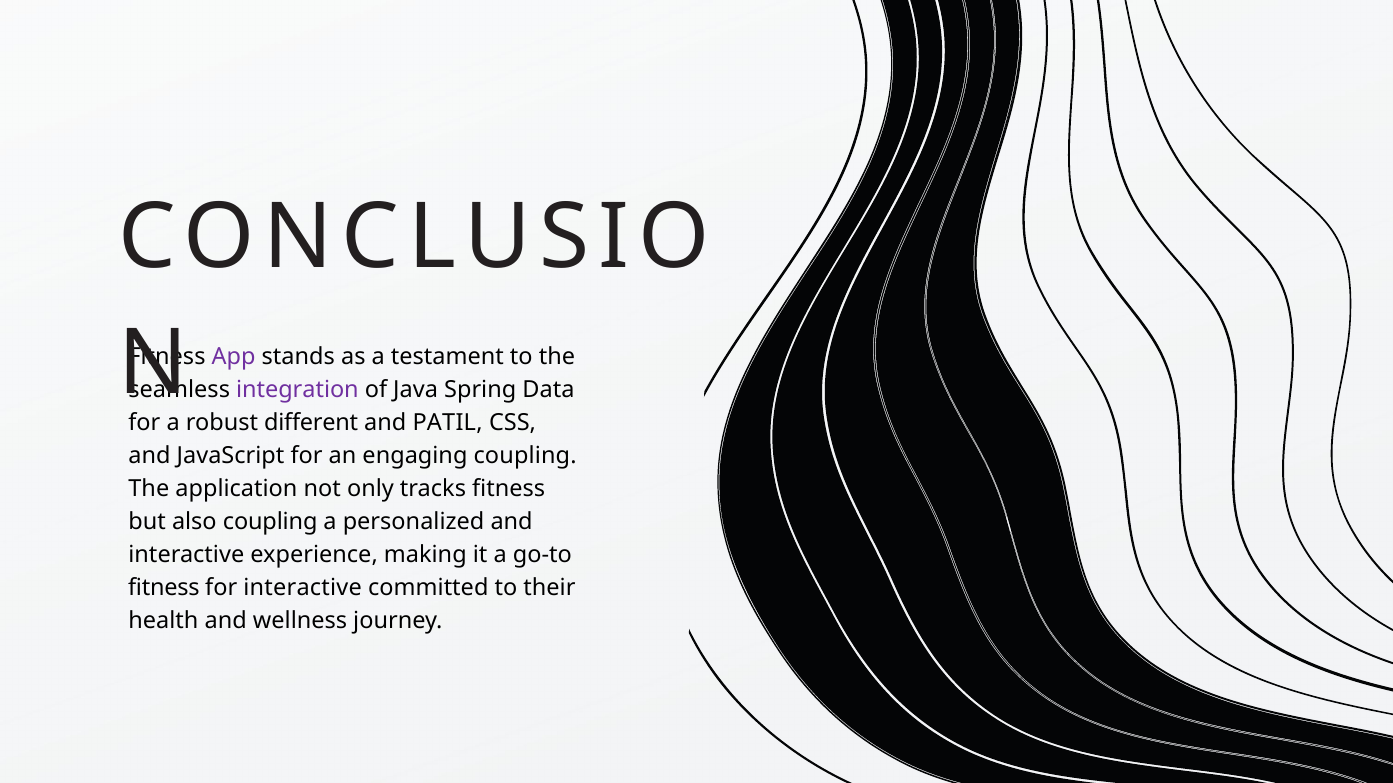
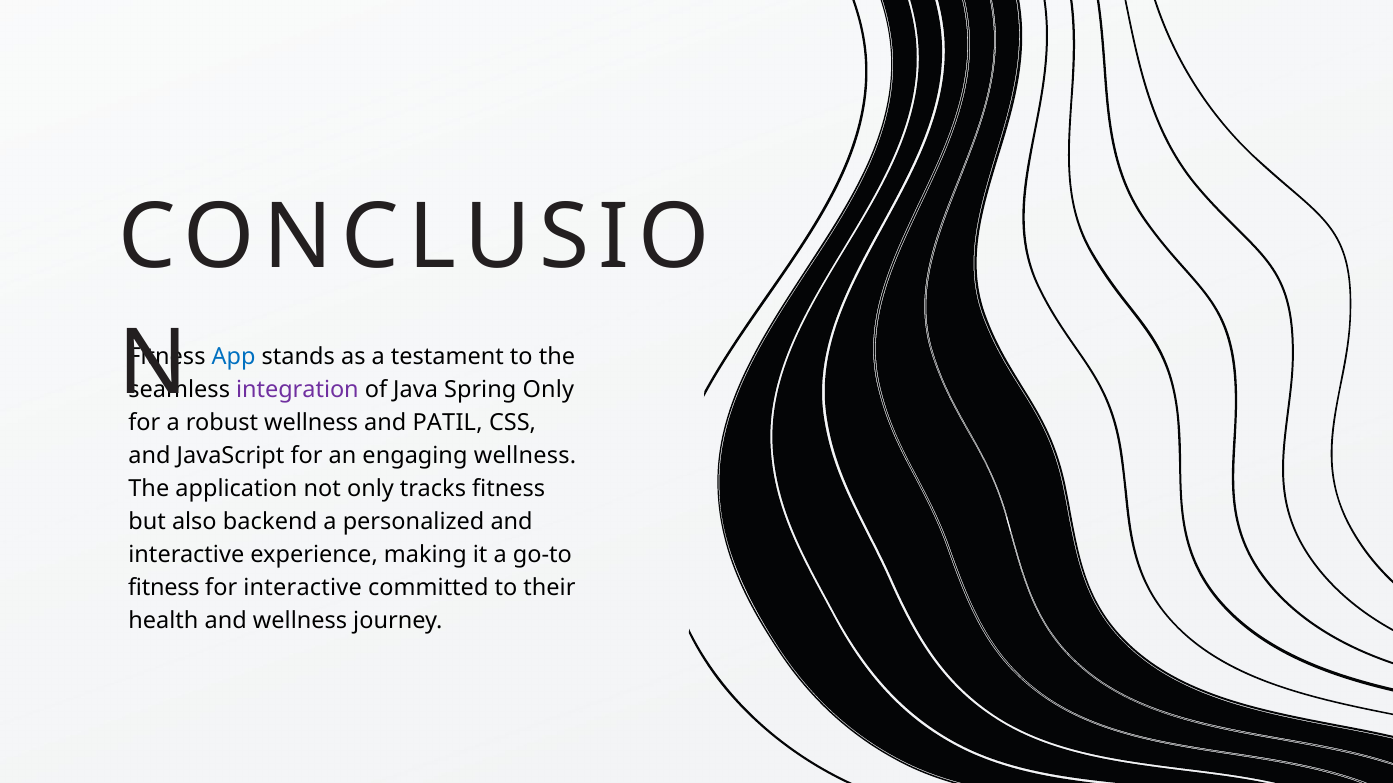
App colour: purple -> blue (234, 357)
Spring Data: Data -> Only (548, 390)
robust different: different -> wellness (311, 423)
engaging coupling: coupling -> wellness (525, 456)
also coupling: coupling -> backend (270, 522)
